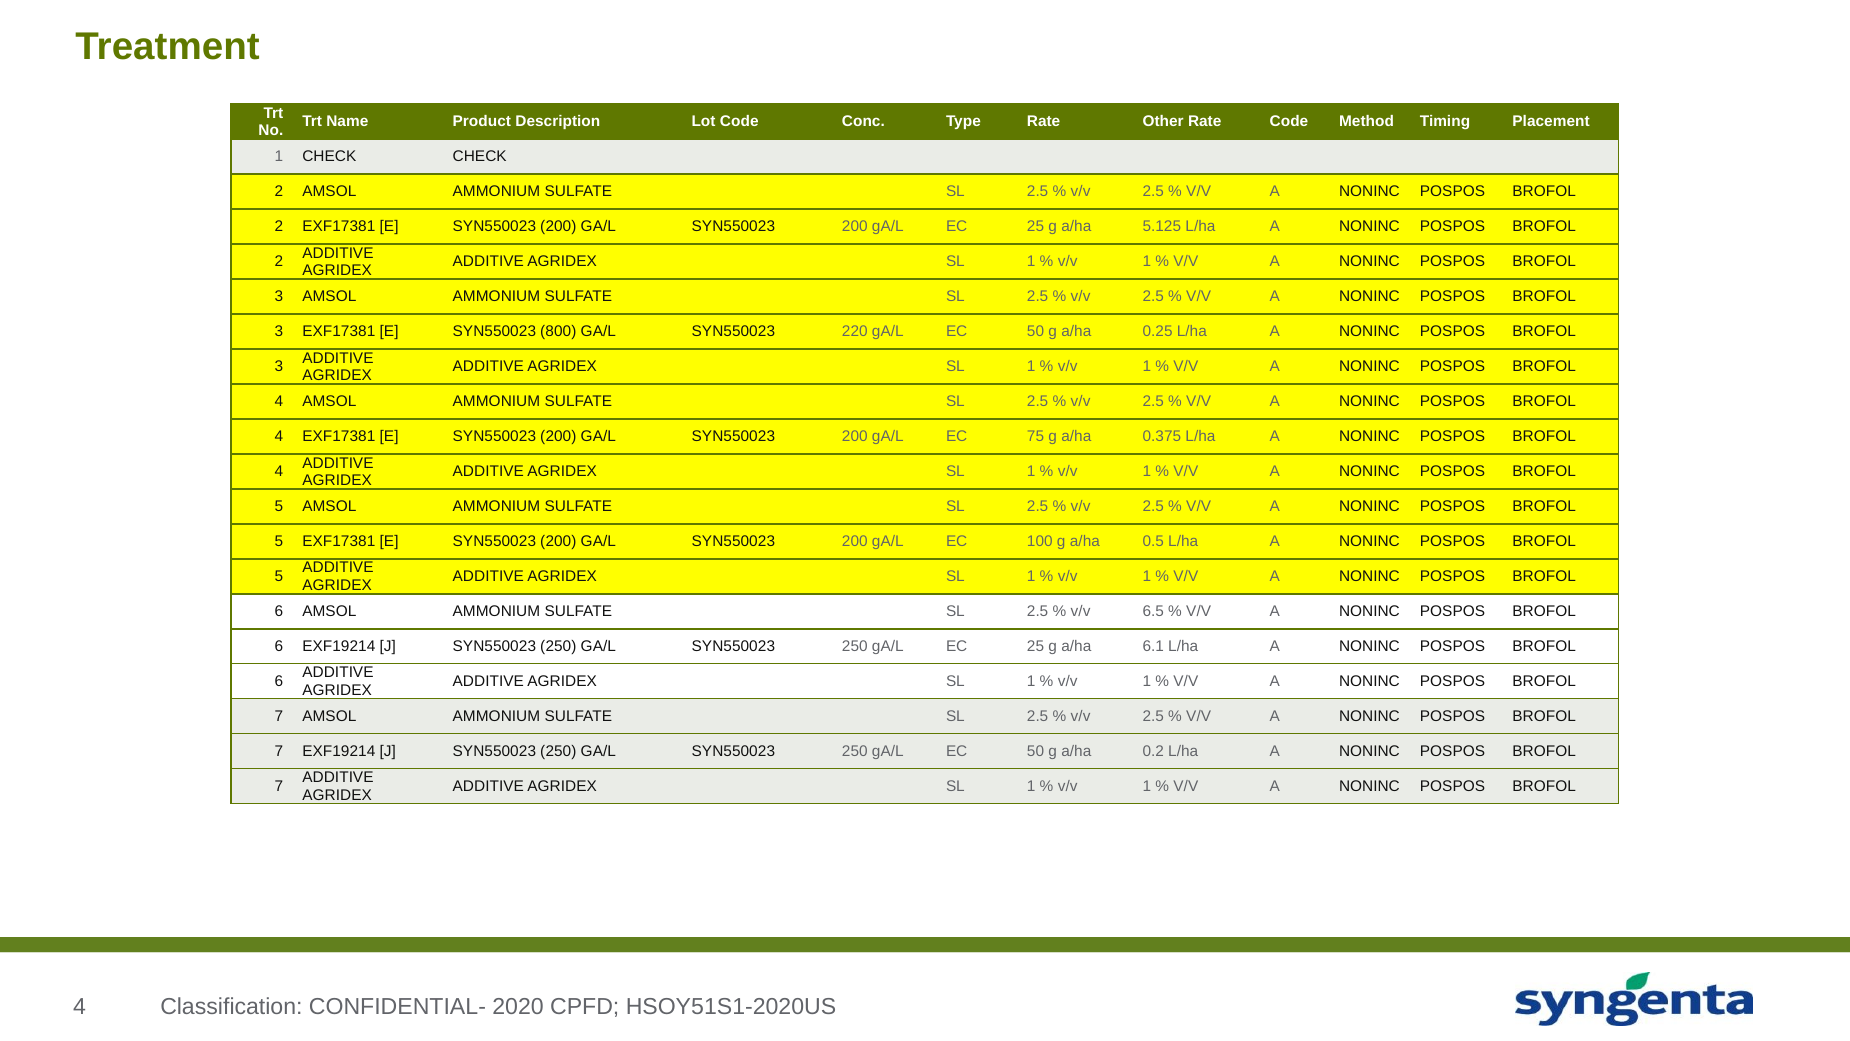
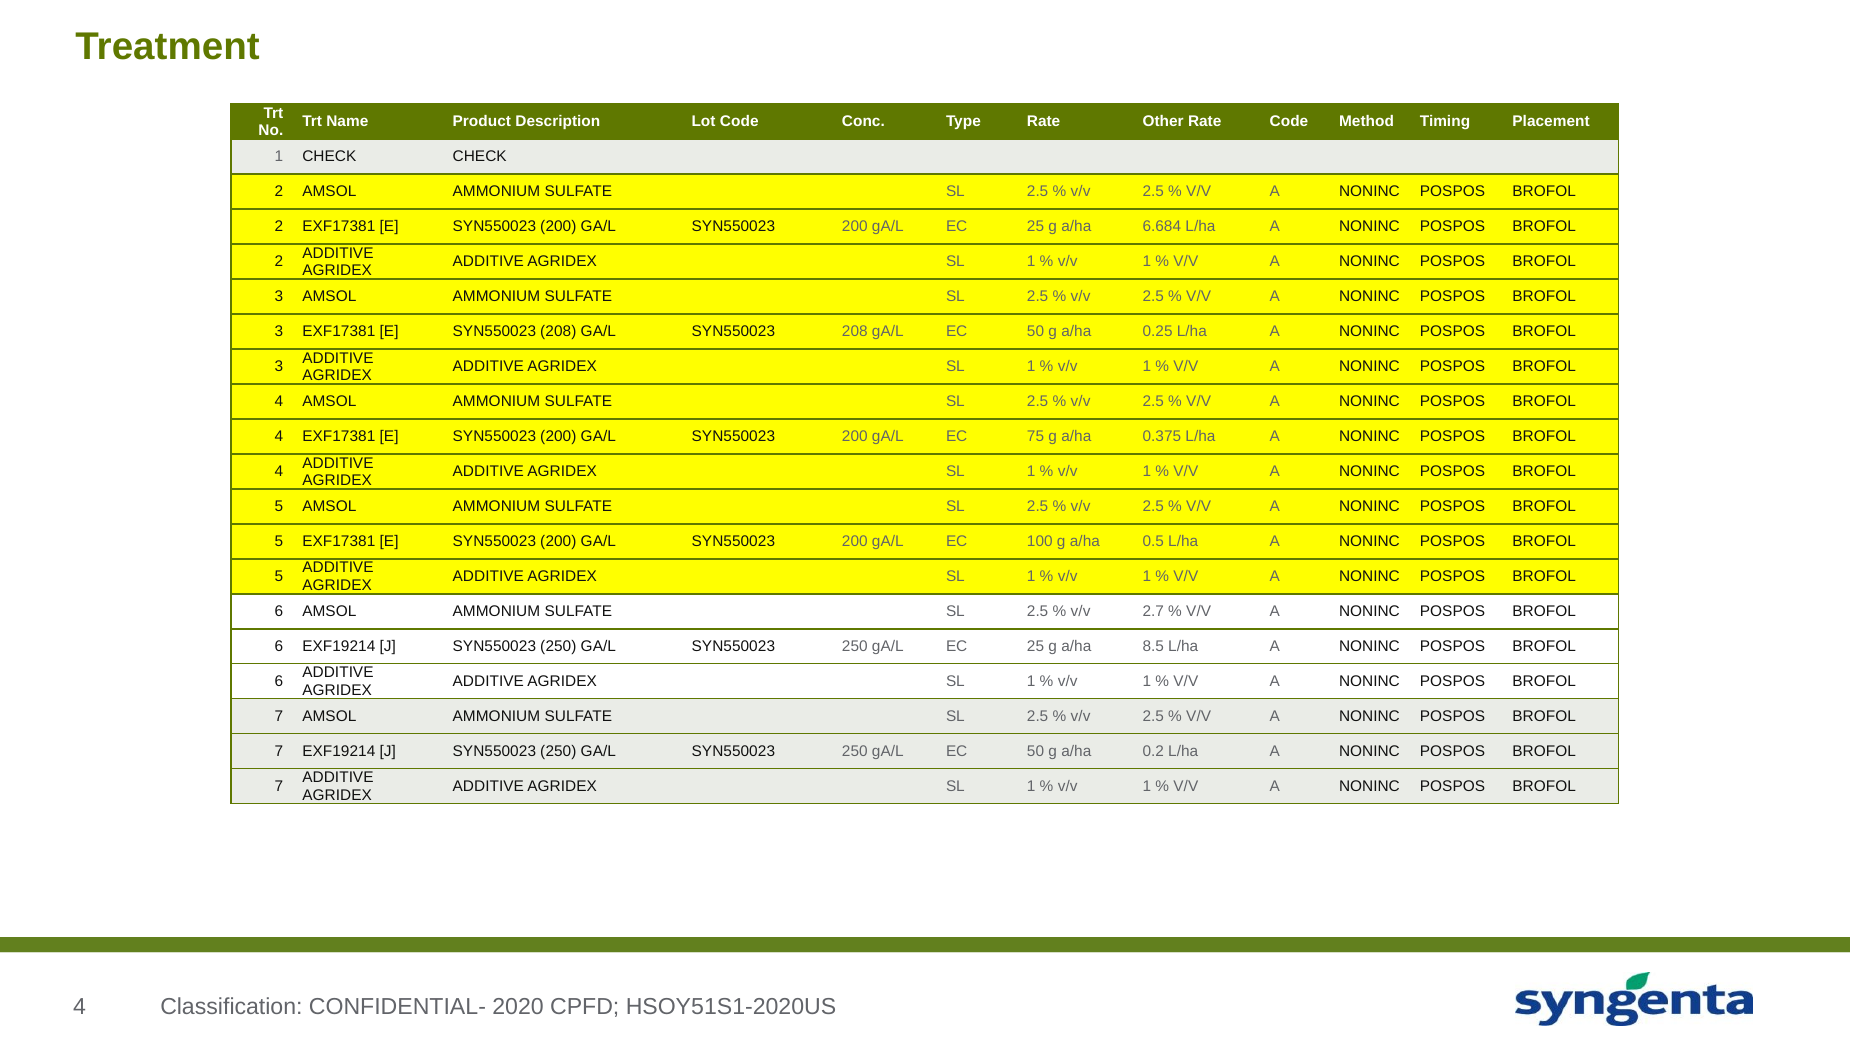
5.125: 5.125 -> 6.684 (1162, 227)
E SYN550023 800: 800 -> 208 (558, 332)
GA/L SYN550023 220: 220 -> 208 (855, 332)
6.5: 6.5 -> 2.7 (1153, 611)
6.1: 6.1 -> 8.5 (1153, 646)
